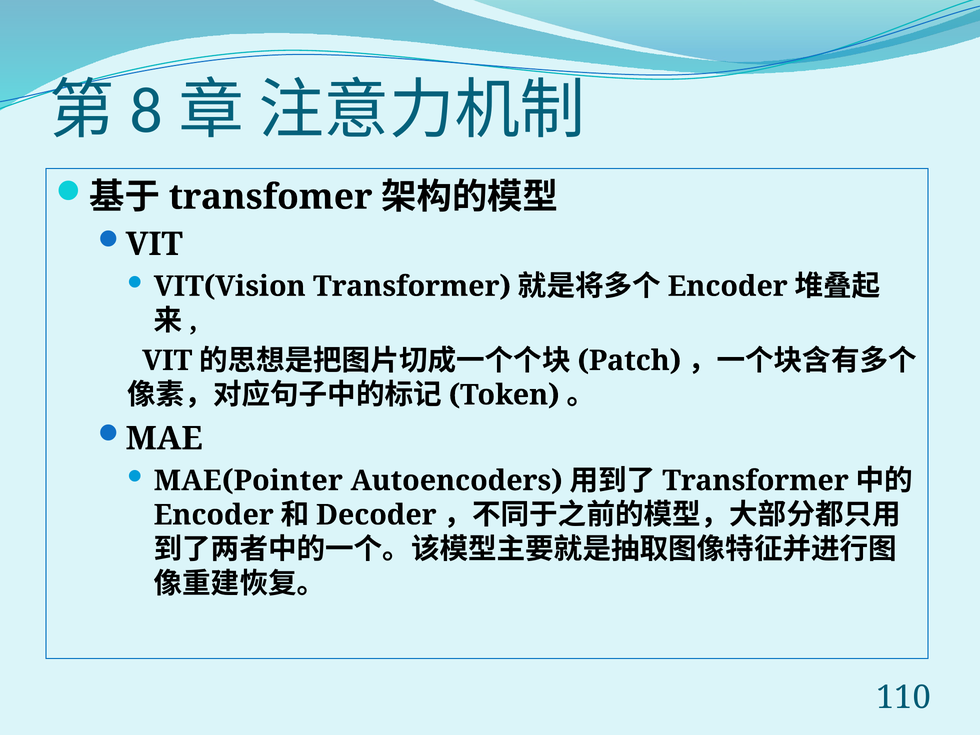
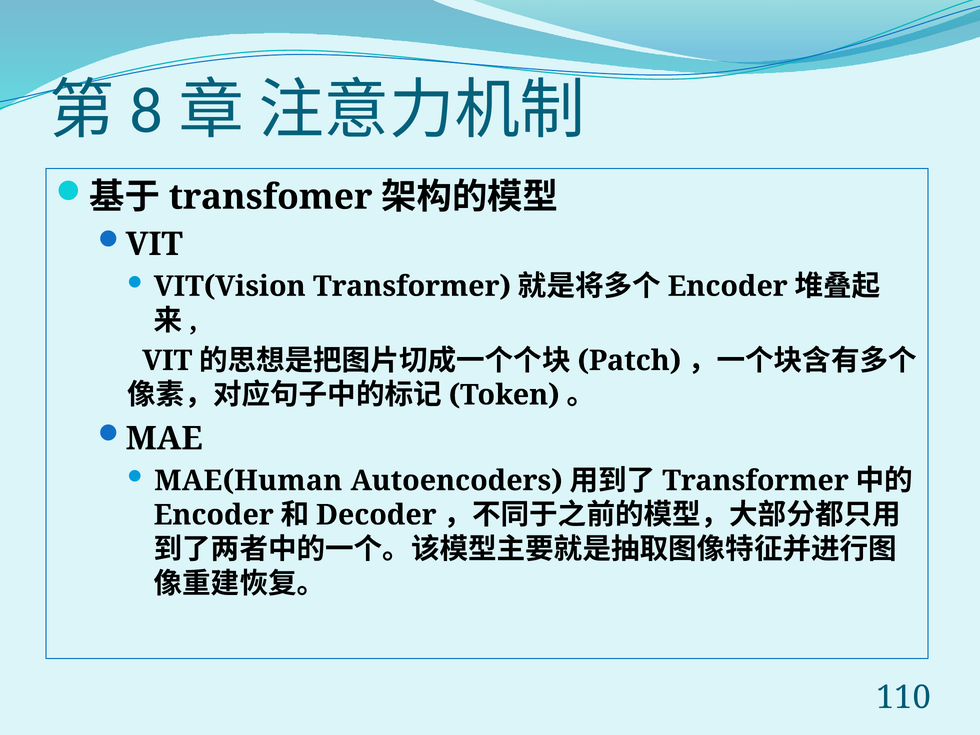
MAE(Pointer: MAE(Pointer -> MAE(Human (248, 481)
